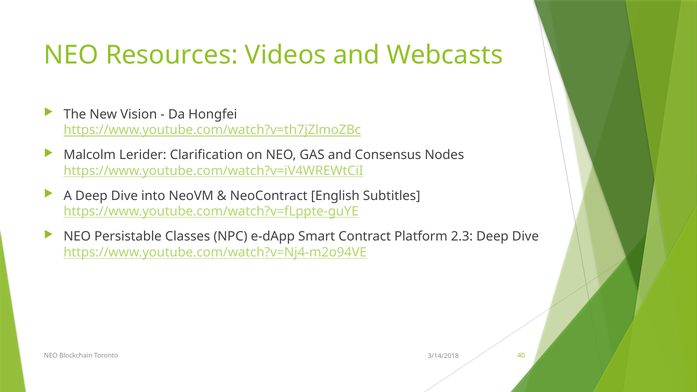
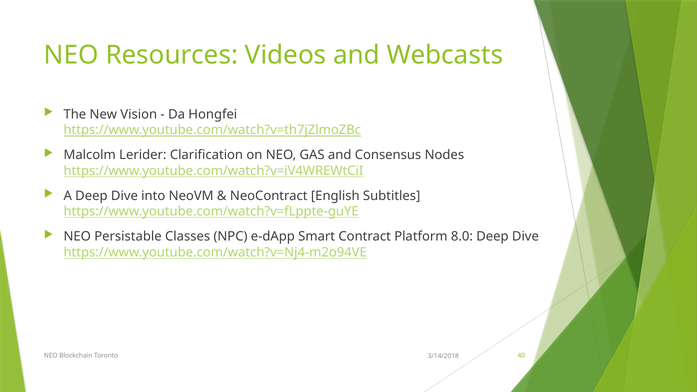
2.3: 2.3 -> 8.0 (462, 237)
